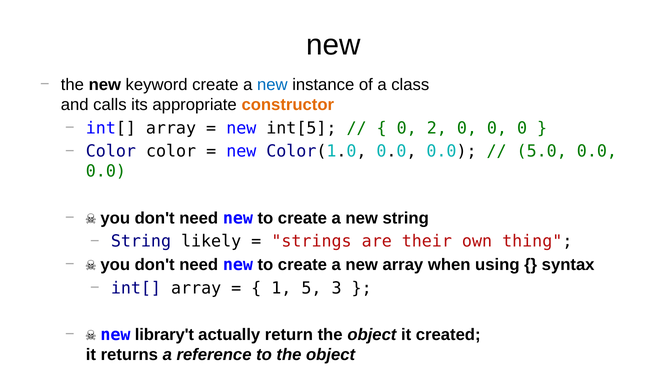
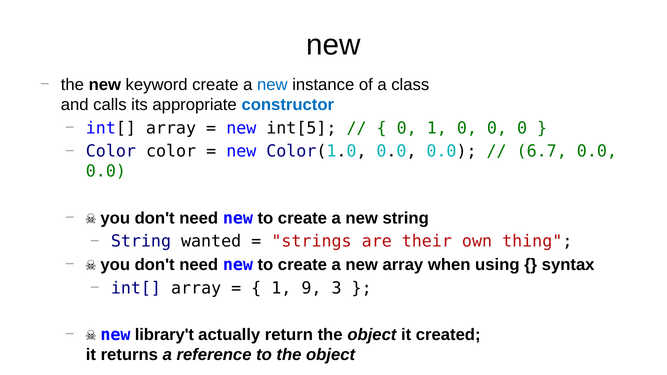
constructor colour: orange -> blue (288, 105)
0 2: 2 -> 1 (437, 128)
5.0: 5.0 -> 6.7 (542, 151)
likely: likely -> wanted (211, 242)
5: 5 -> 9 (311, 288)
